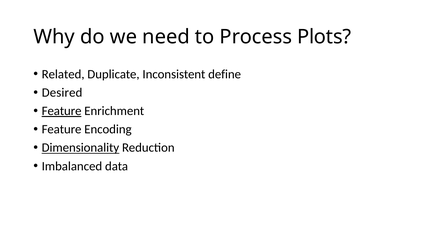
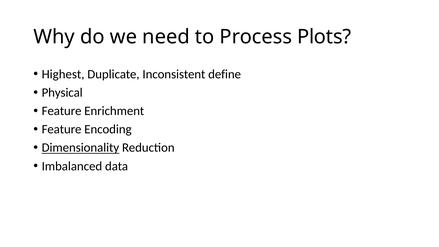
Related: Related -> Highest (63, 74)
Desired: Desired -> Physical (62, 93)
Feature underline: present -> none (62, 111)
